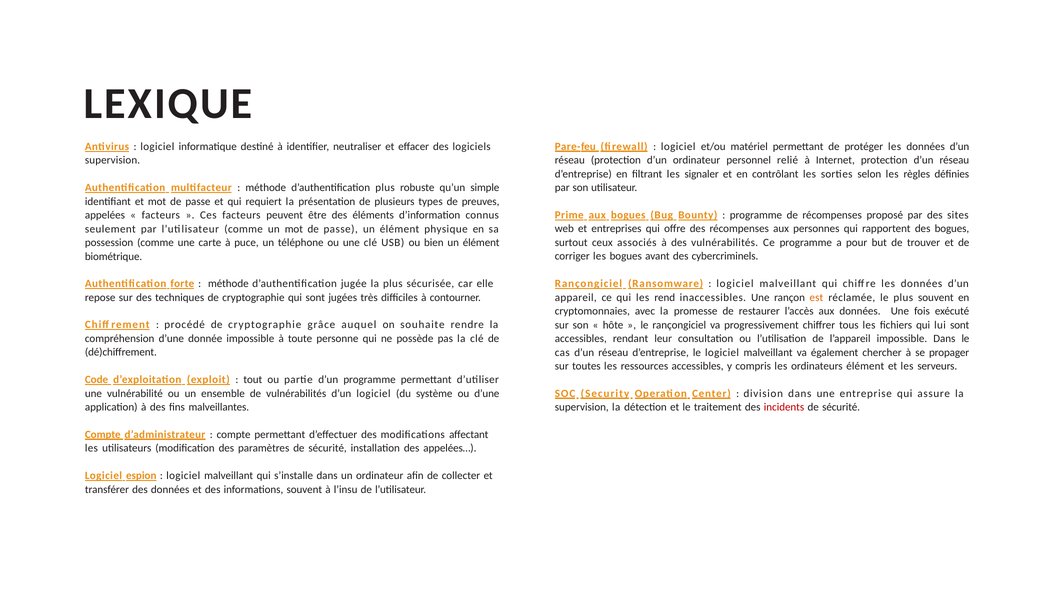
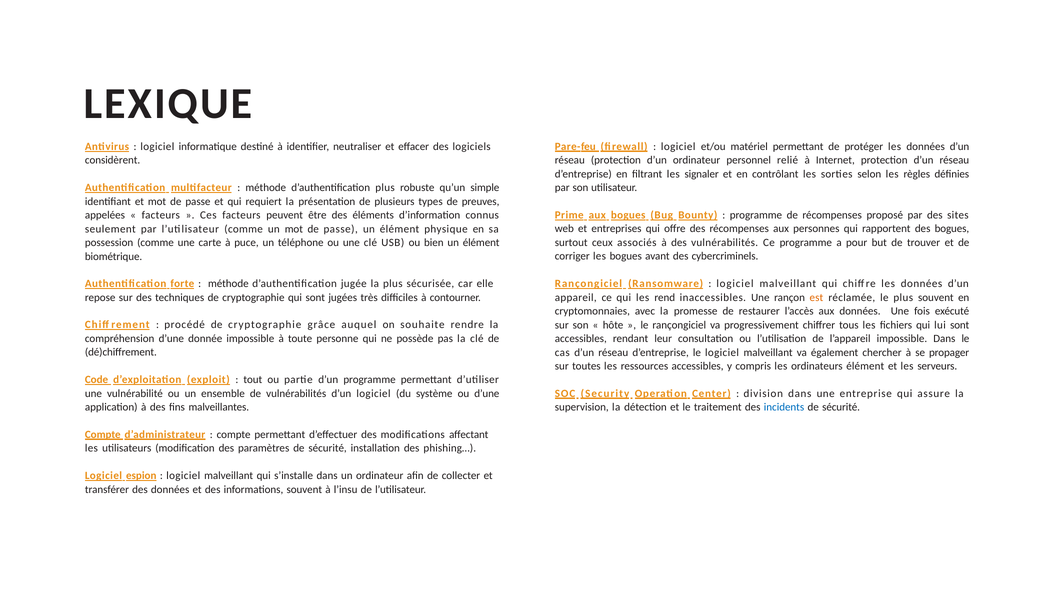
supervision: supervision -> considèrent (113, 160)
incidents colour: red -> blue (784, 407)
appelées…: appelées… -> phishing… (450, 448)
